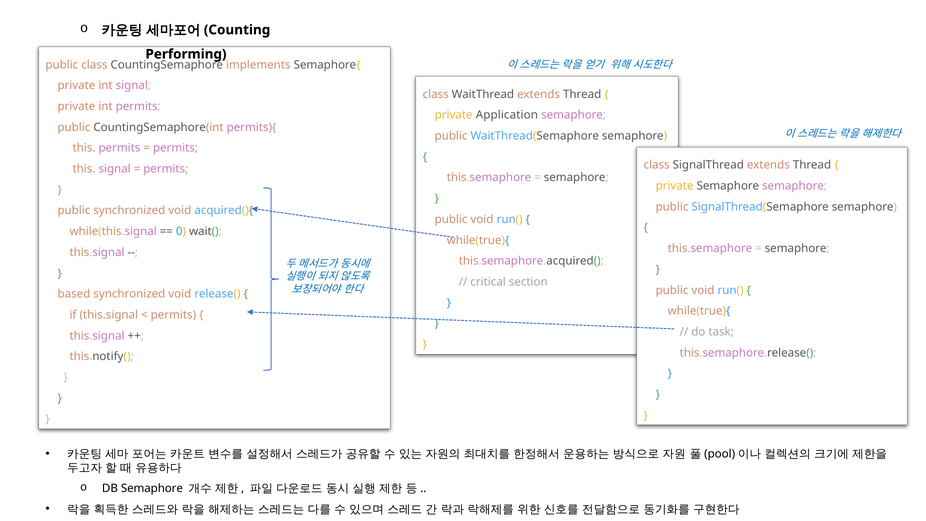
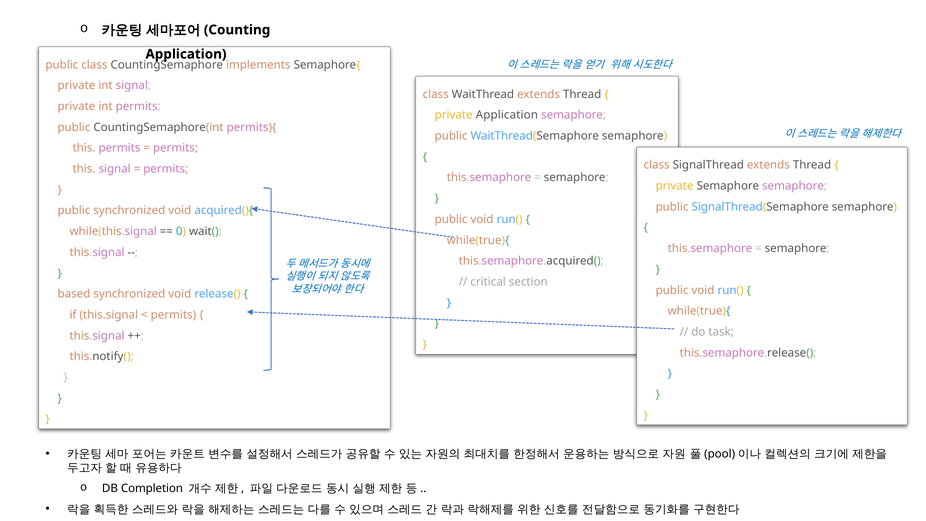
Performing: Performing -> Application (186, 54)
DB Semaphore: Semaphore -> Completion (152, 488)
